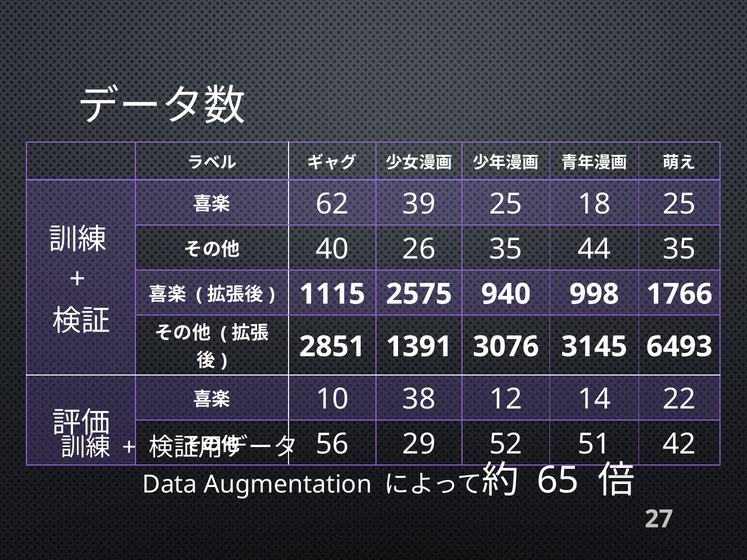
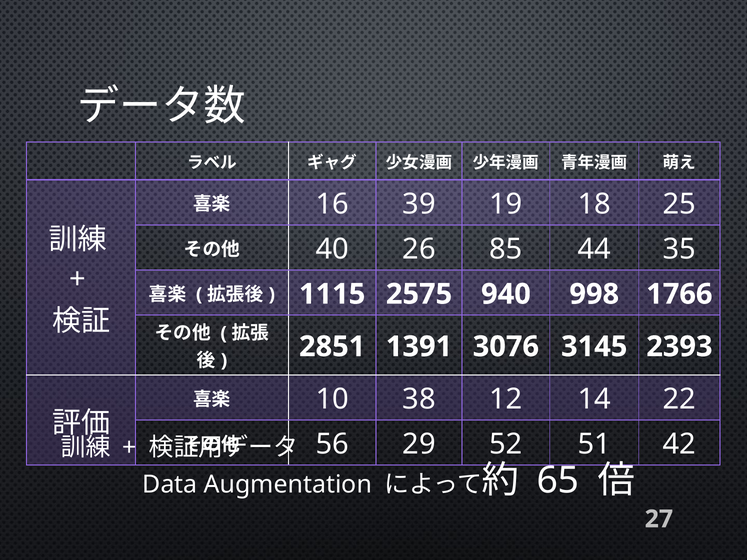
62: 62 -> 16 (332, 204)
39 25: 25 -> 19 (506, 204)
26 35: 35 -> 85 (506, 249)
6493: 6493 -> 2393 (679, 347)
